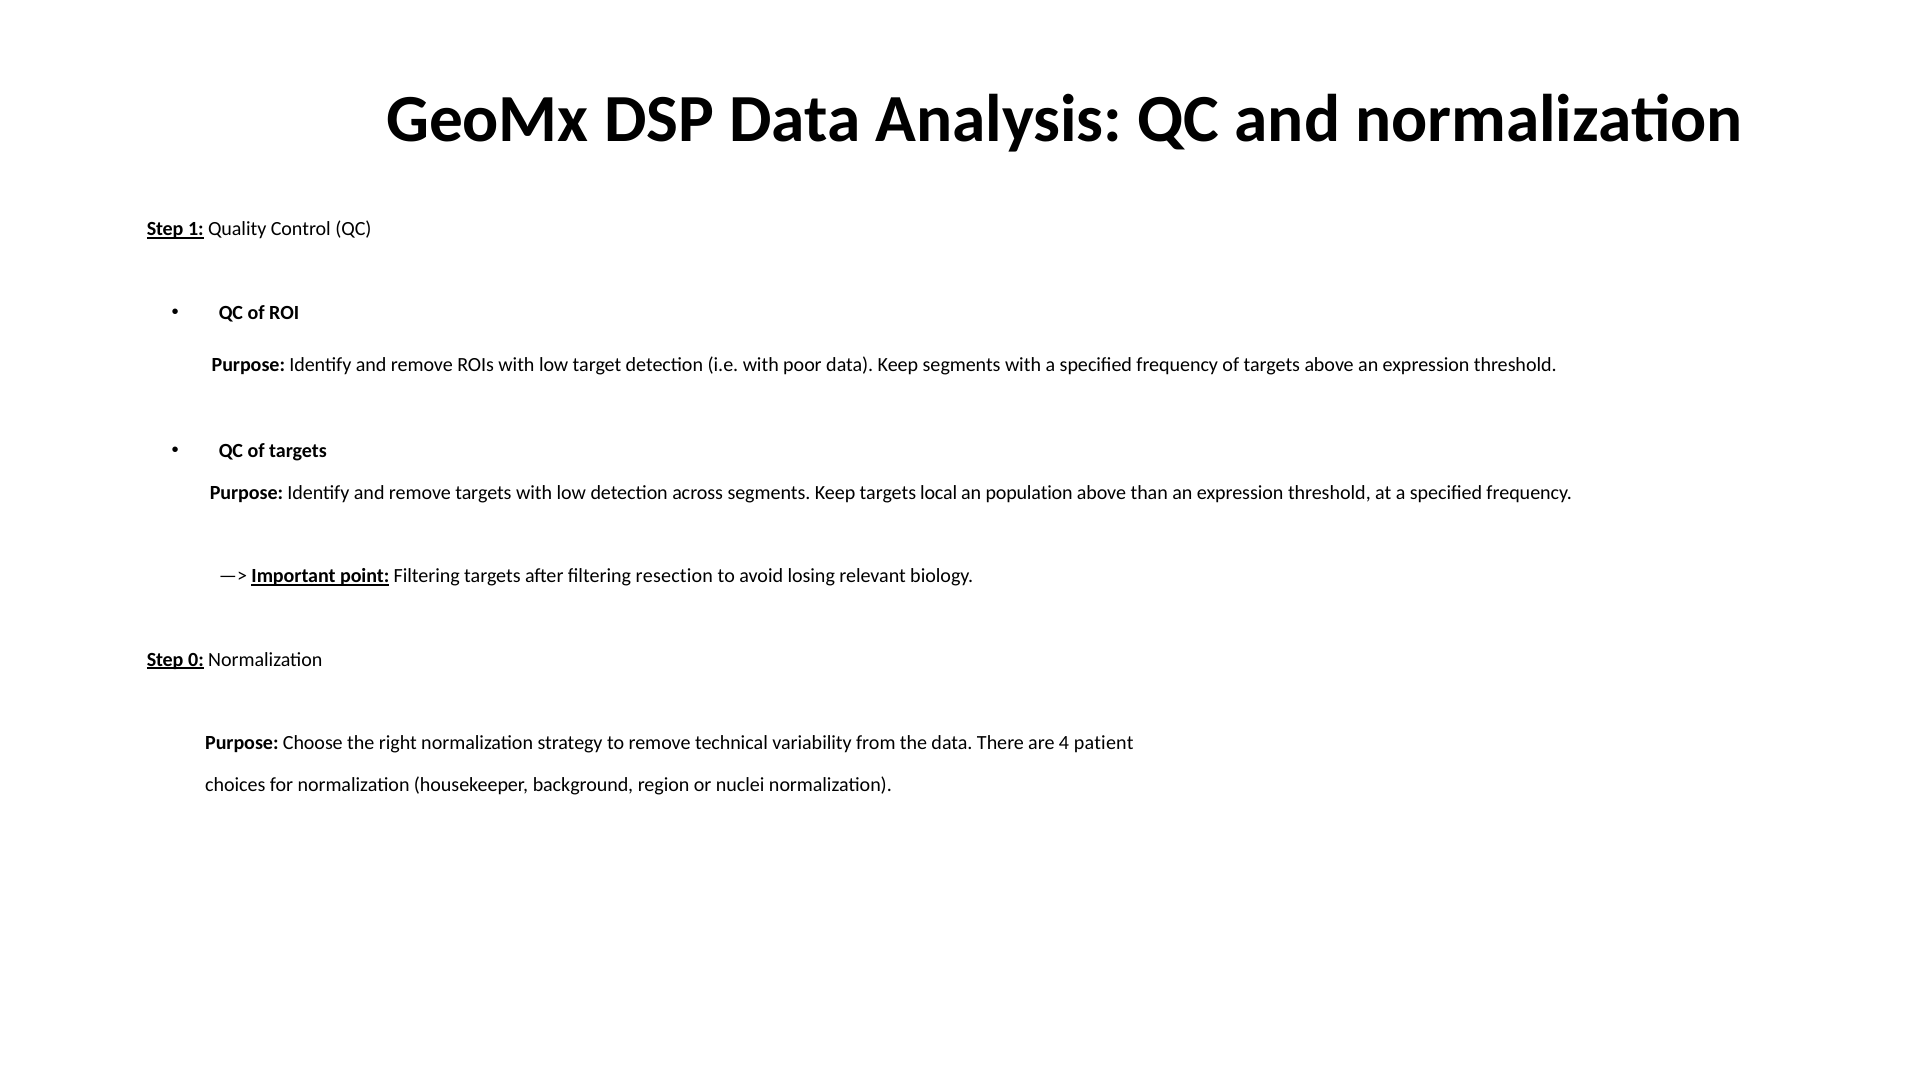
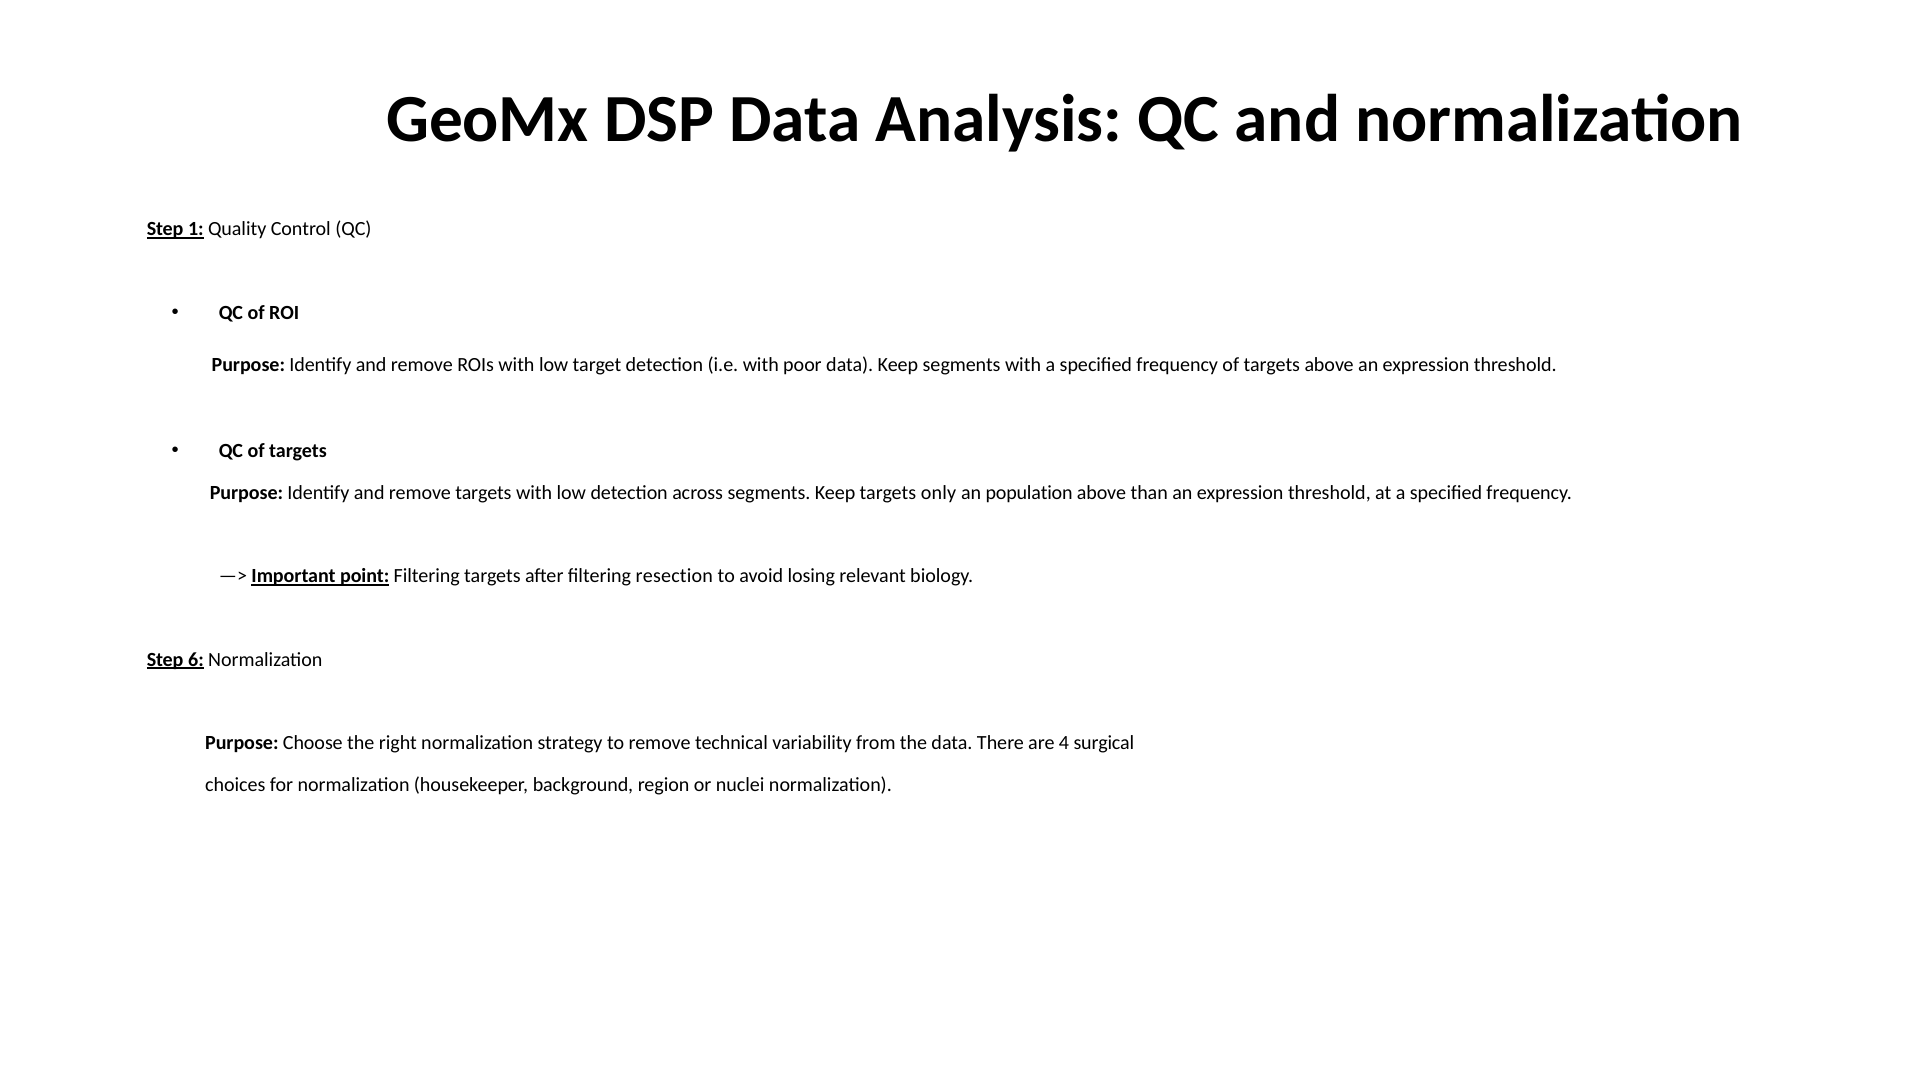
local: local -> only (938, 492)
0: 0 -> 6 (196, 659)
patient: patient -> surgical (1104, 743)
